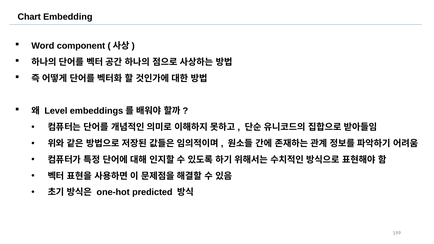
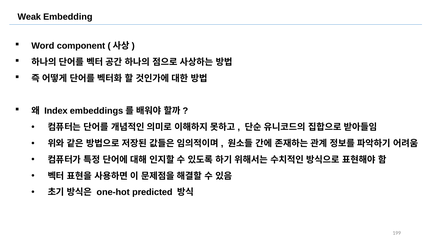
Chart: Chart -> Weak (29, 17)
Level: Level -> Index (56, 111)
